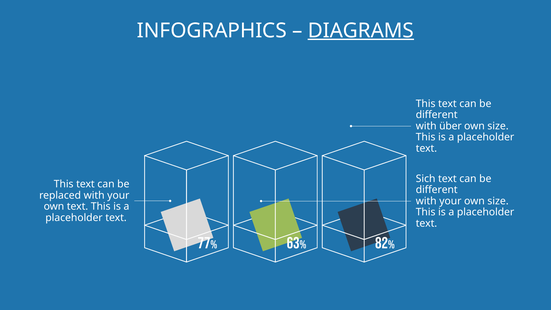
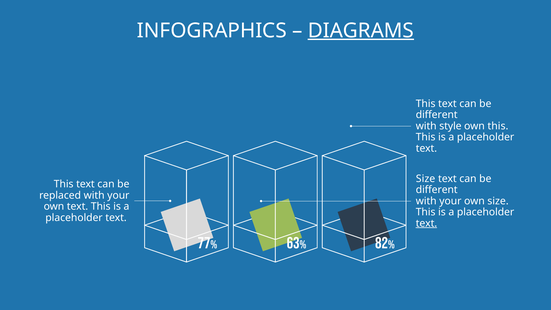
über: über -> style (450, 126)
size: size -> this (498, 126)
Sich: Sich -> Size (426, 179)
text underline: none -> present (426, 223)
